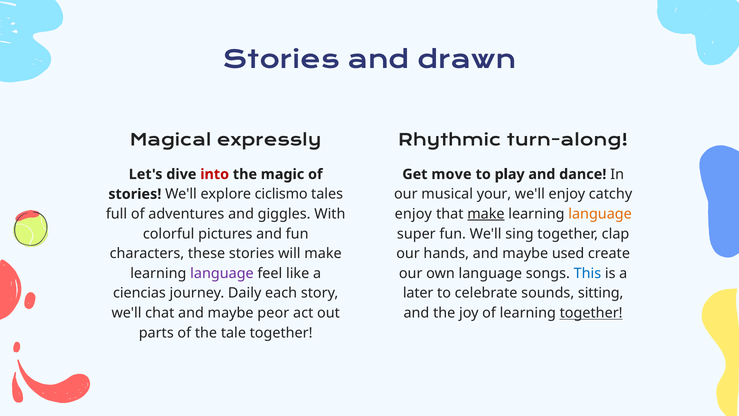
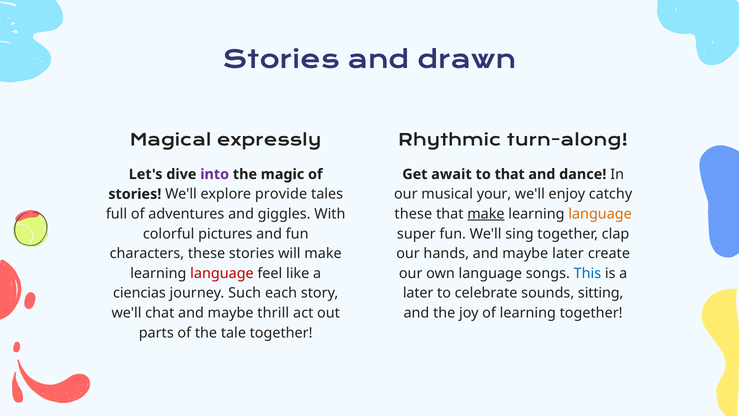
into colour: red -> purple (215, 174)
move: move -> await (451, 174)
to play: play -> that (510, 174)
ciclismo: ciclismo -> provide (281, 194)
enjoy: enjoy -> these (413, 214)
maybe used: used -> later (568, 253)
language colour: purple -> red (222, 273)
Daily: Daily -> Such (245, 293)
peor: peor -> thrill (273, 313)
together underline: present -> none (591, 313)
